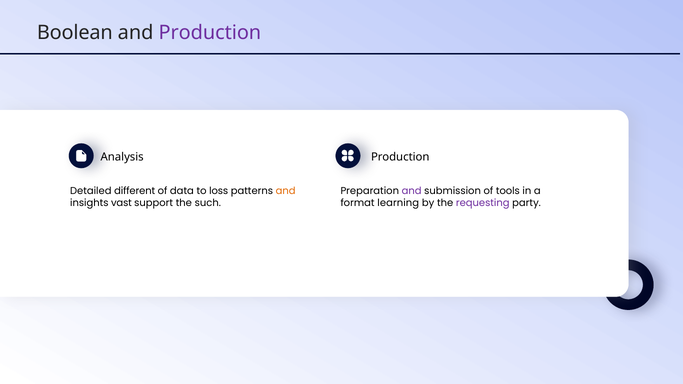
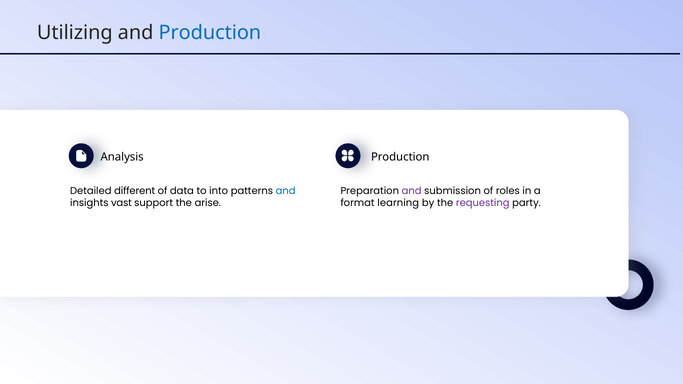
Boolean: Boolean -> Utilizing (75, 33)
Production colour: purple -> blue (210, 33)
loss: loss -> into (219, 191)
and colour: orange -> blue (286, 191)
tools: tools -> roles (508, 191)
such: such -> arise (208, 203)
